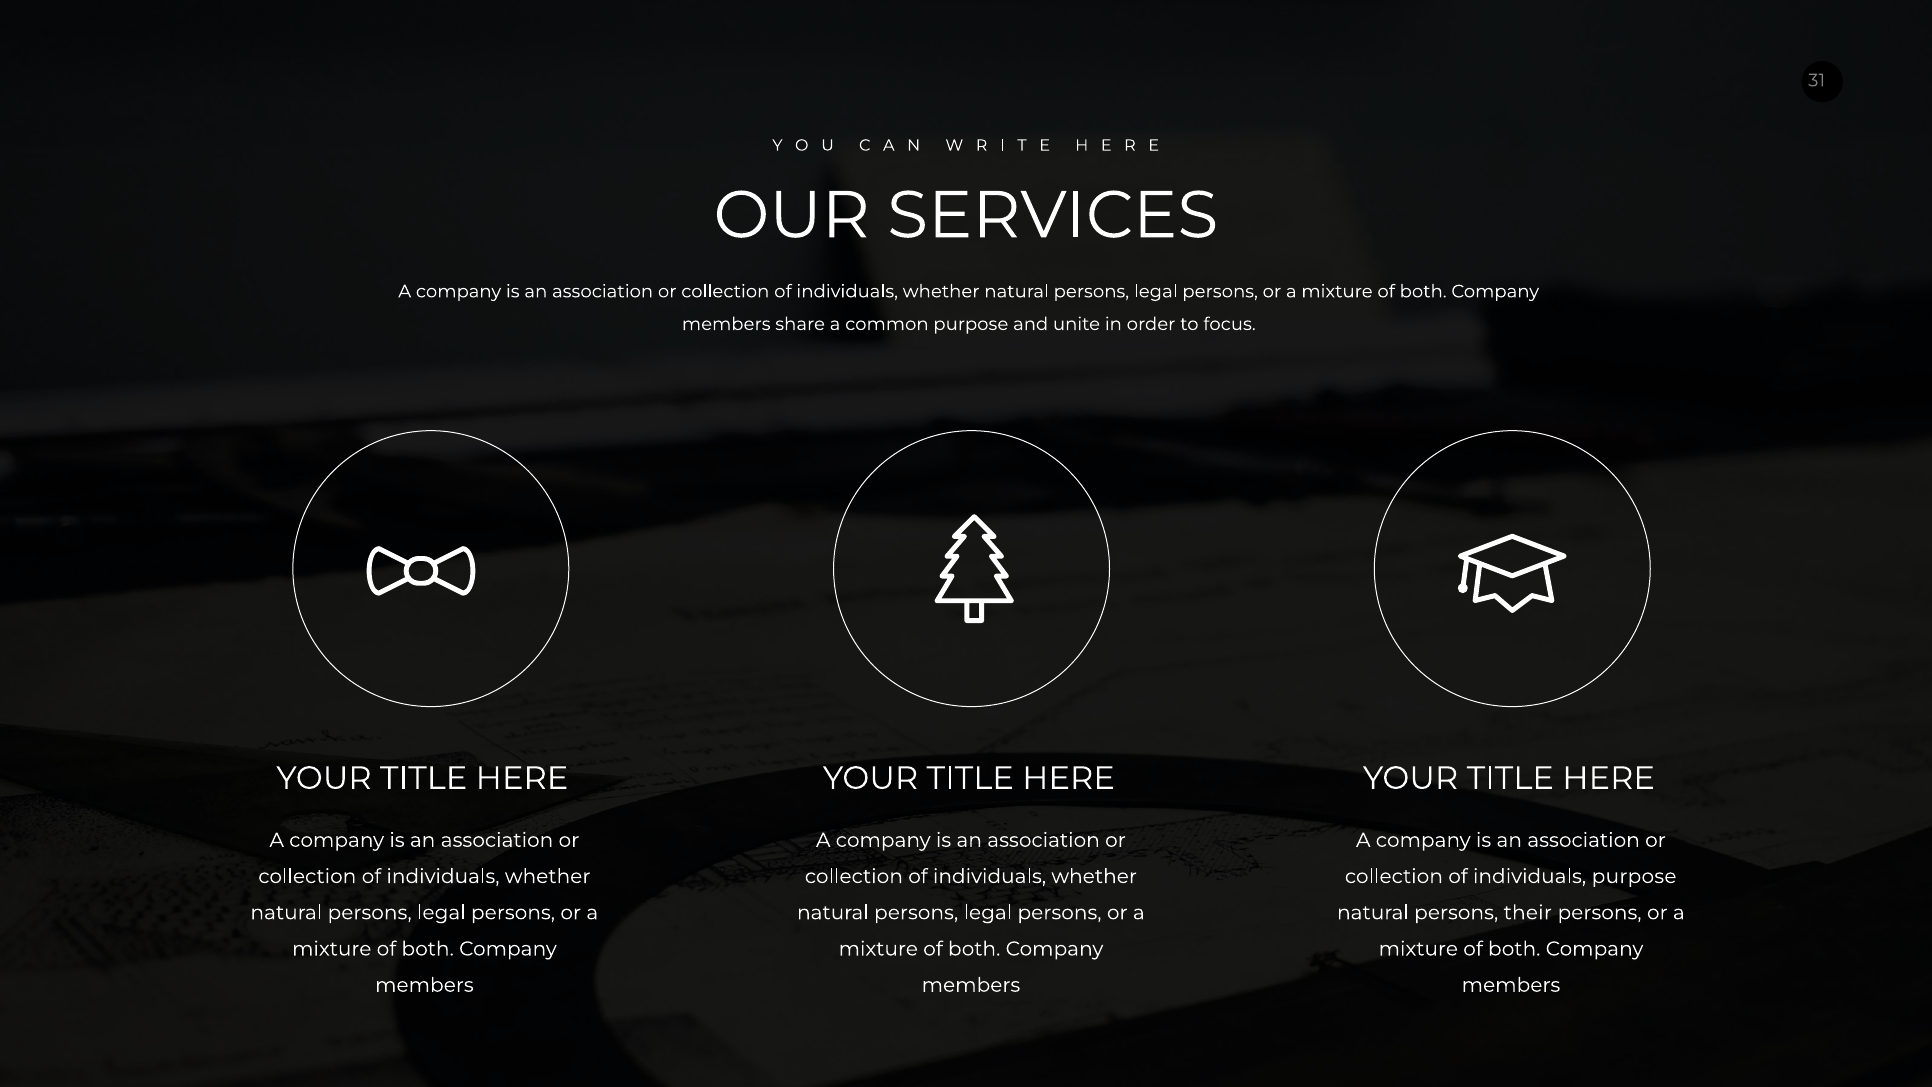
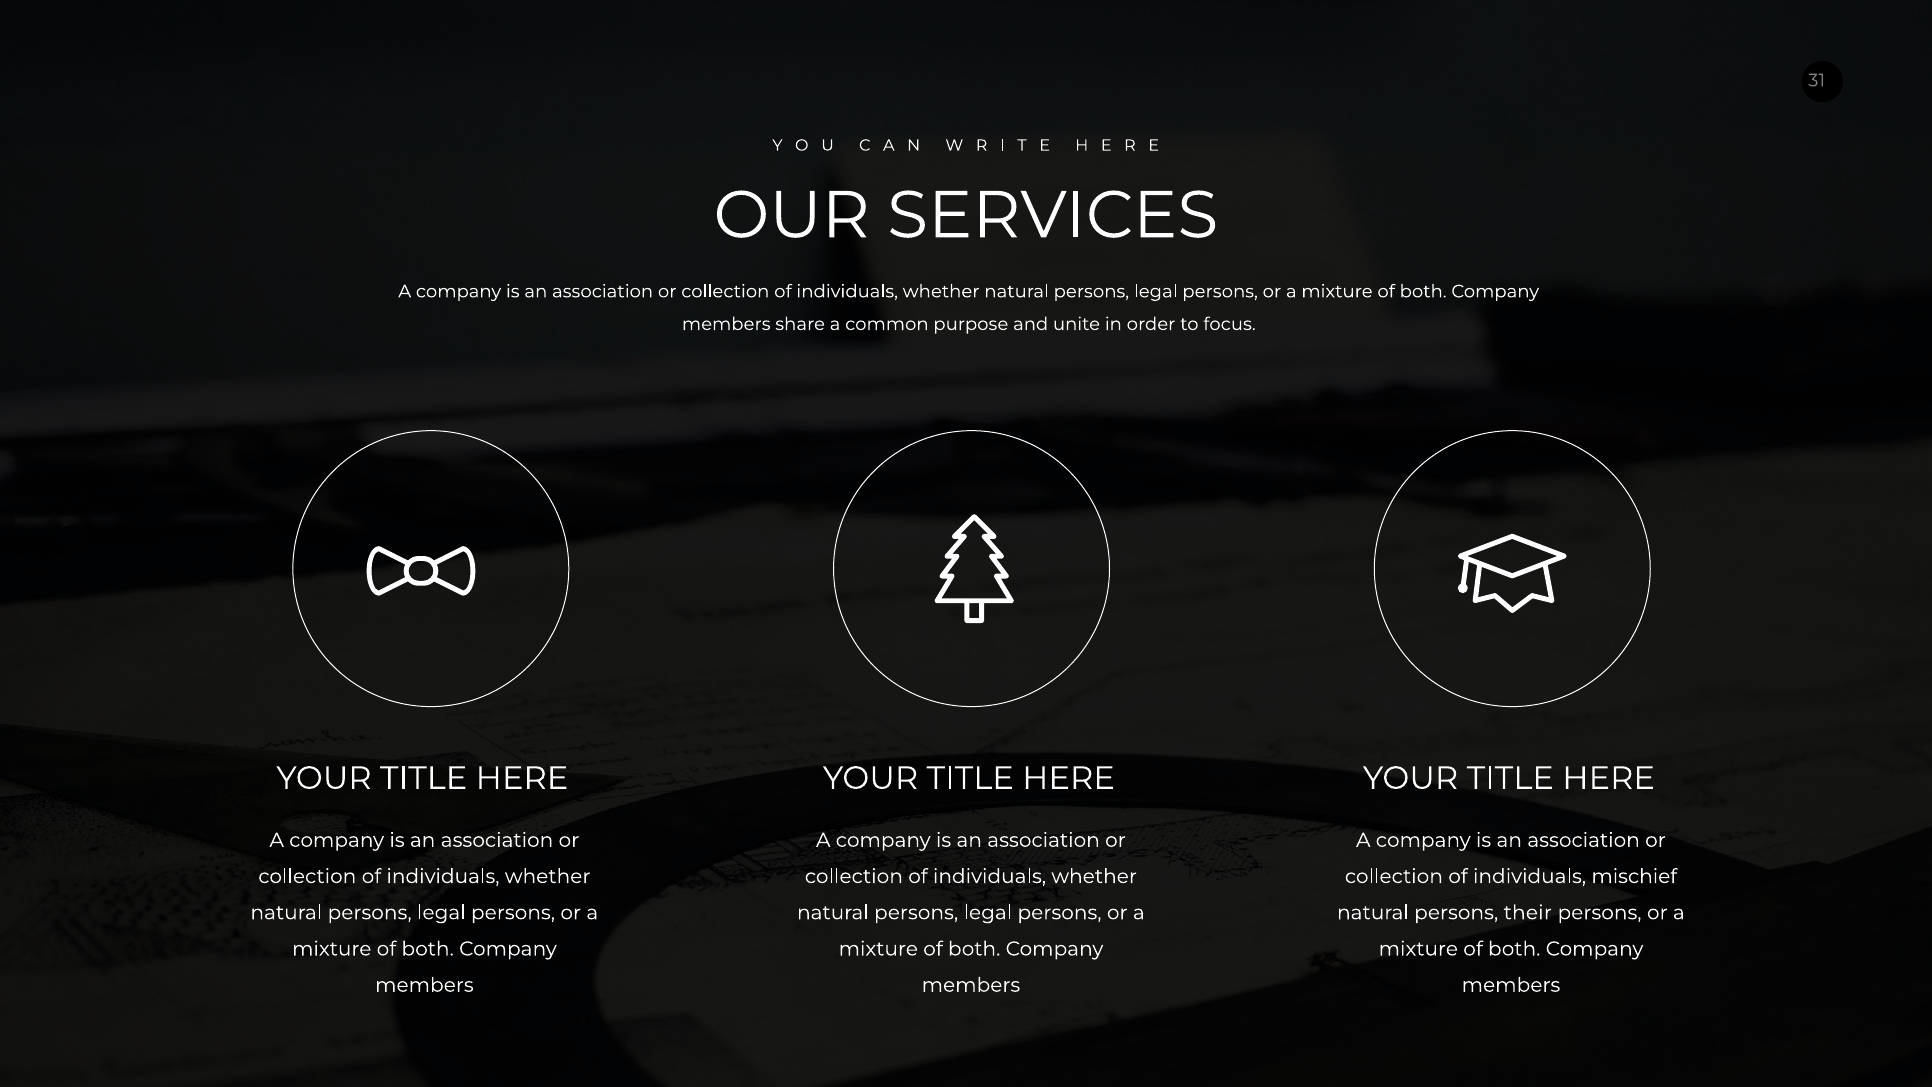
individuals purpose: purpose -> mischief (1634, 876)
